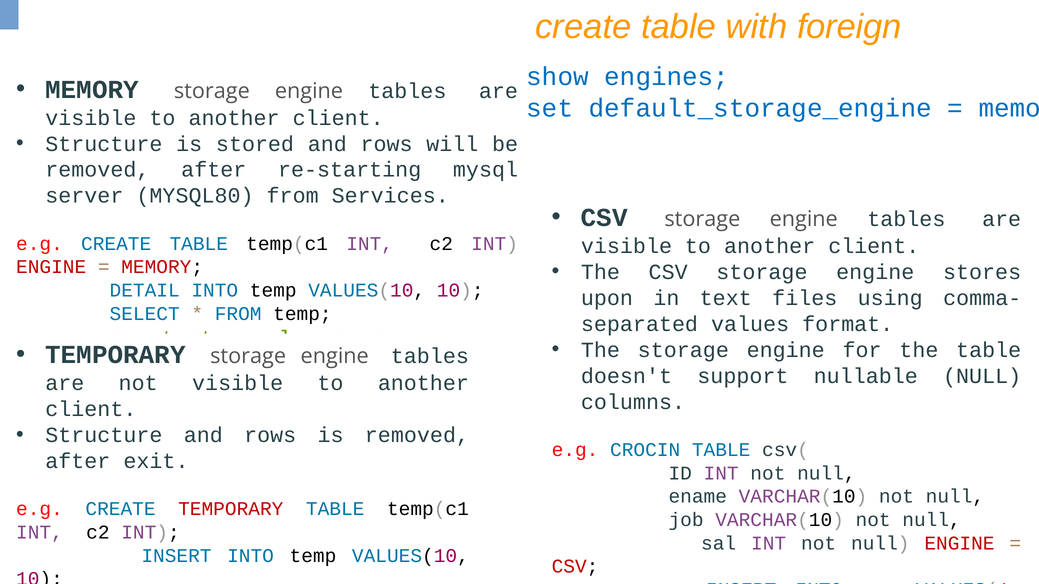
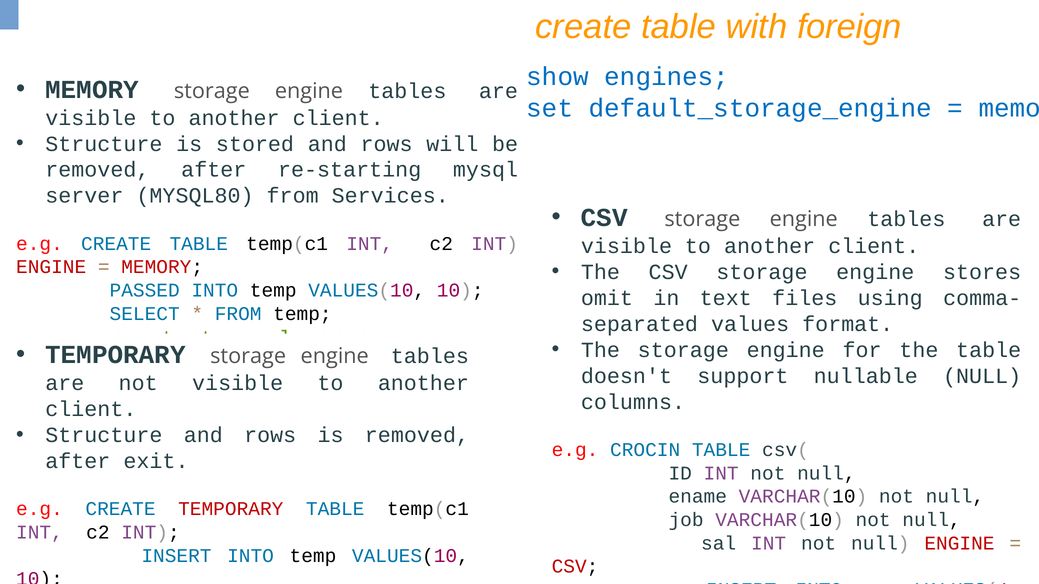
DETAIL: DETAIL -> PASSED (145, 291)
upon: upon -> omit (607, 298)
